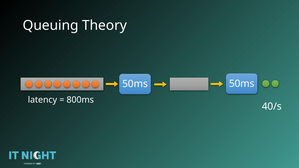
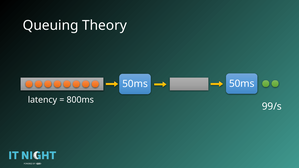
40/s: 40/s -> 99/s (272, 107)
